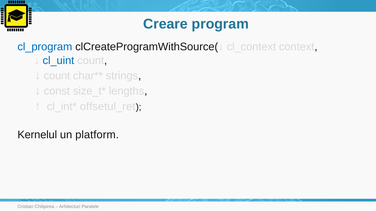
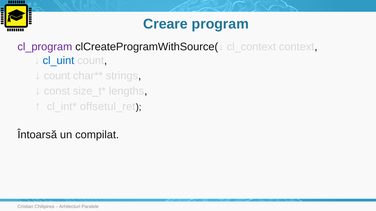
cl_program colour: blue -> purple (45, 47)
Kernelul: Kernelul -> Întoarsă (37, 135)
platform: platform -> compilat (97, 135)
